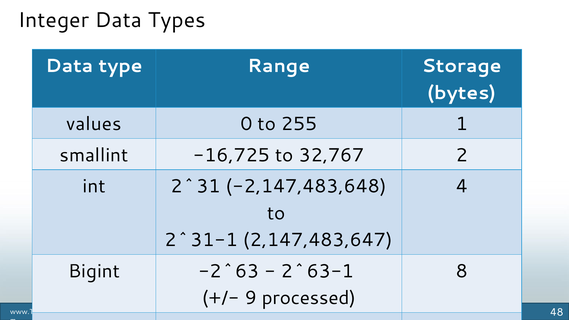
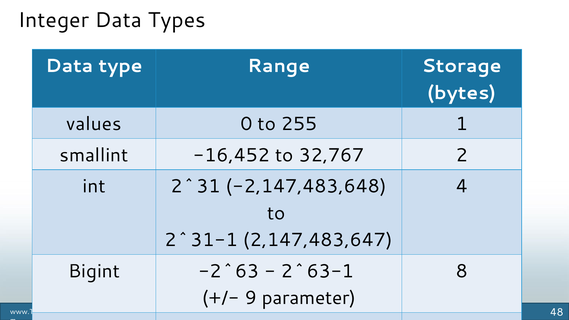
-16,725: -16,725 -> -16,452 (232, 155)
processed: processed -> parameter (309, 298)
